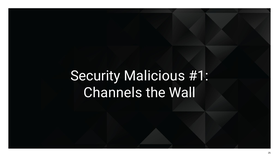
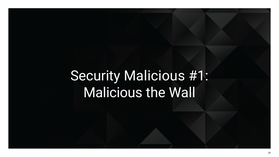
Channels: Channels -> Malicious (113, 93)
